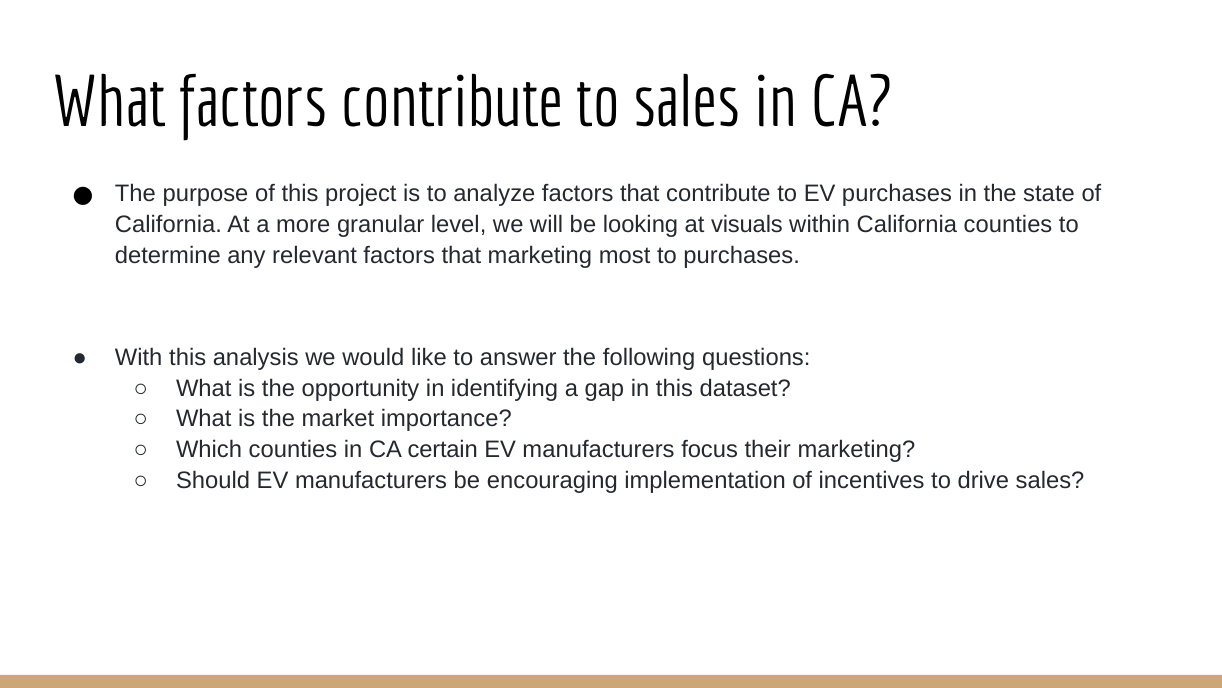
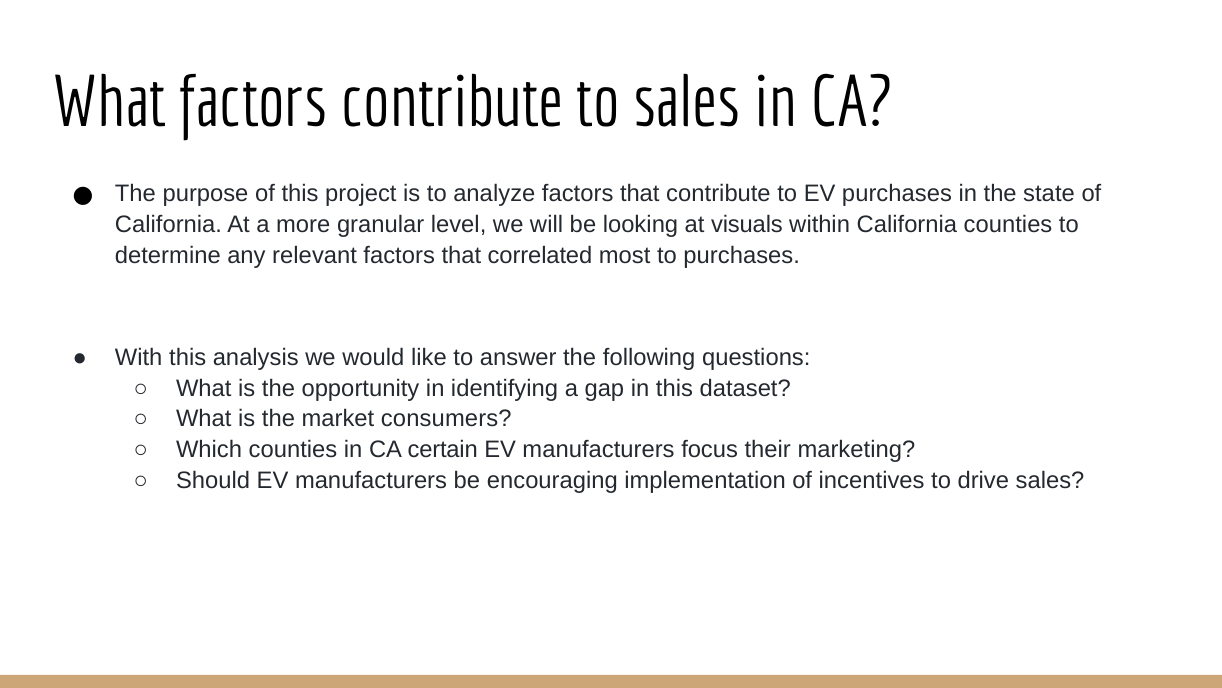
that marketing: marketing -> correlated (540, 255)
importance: importance -> consumers (446, 419)
